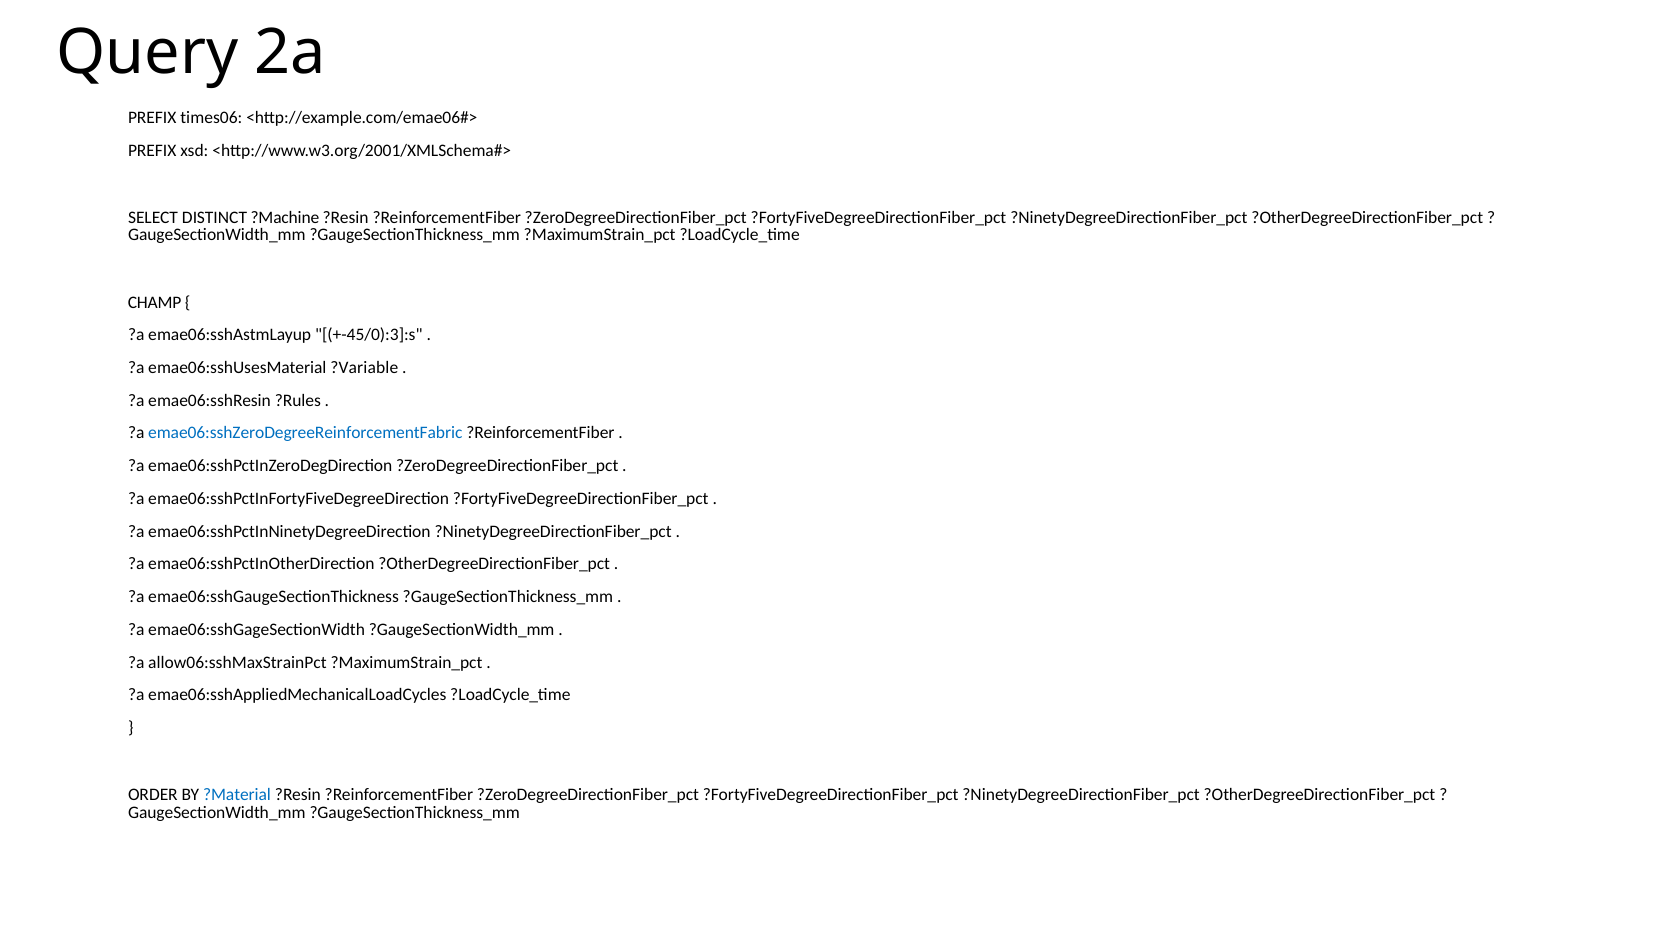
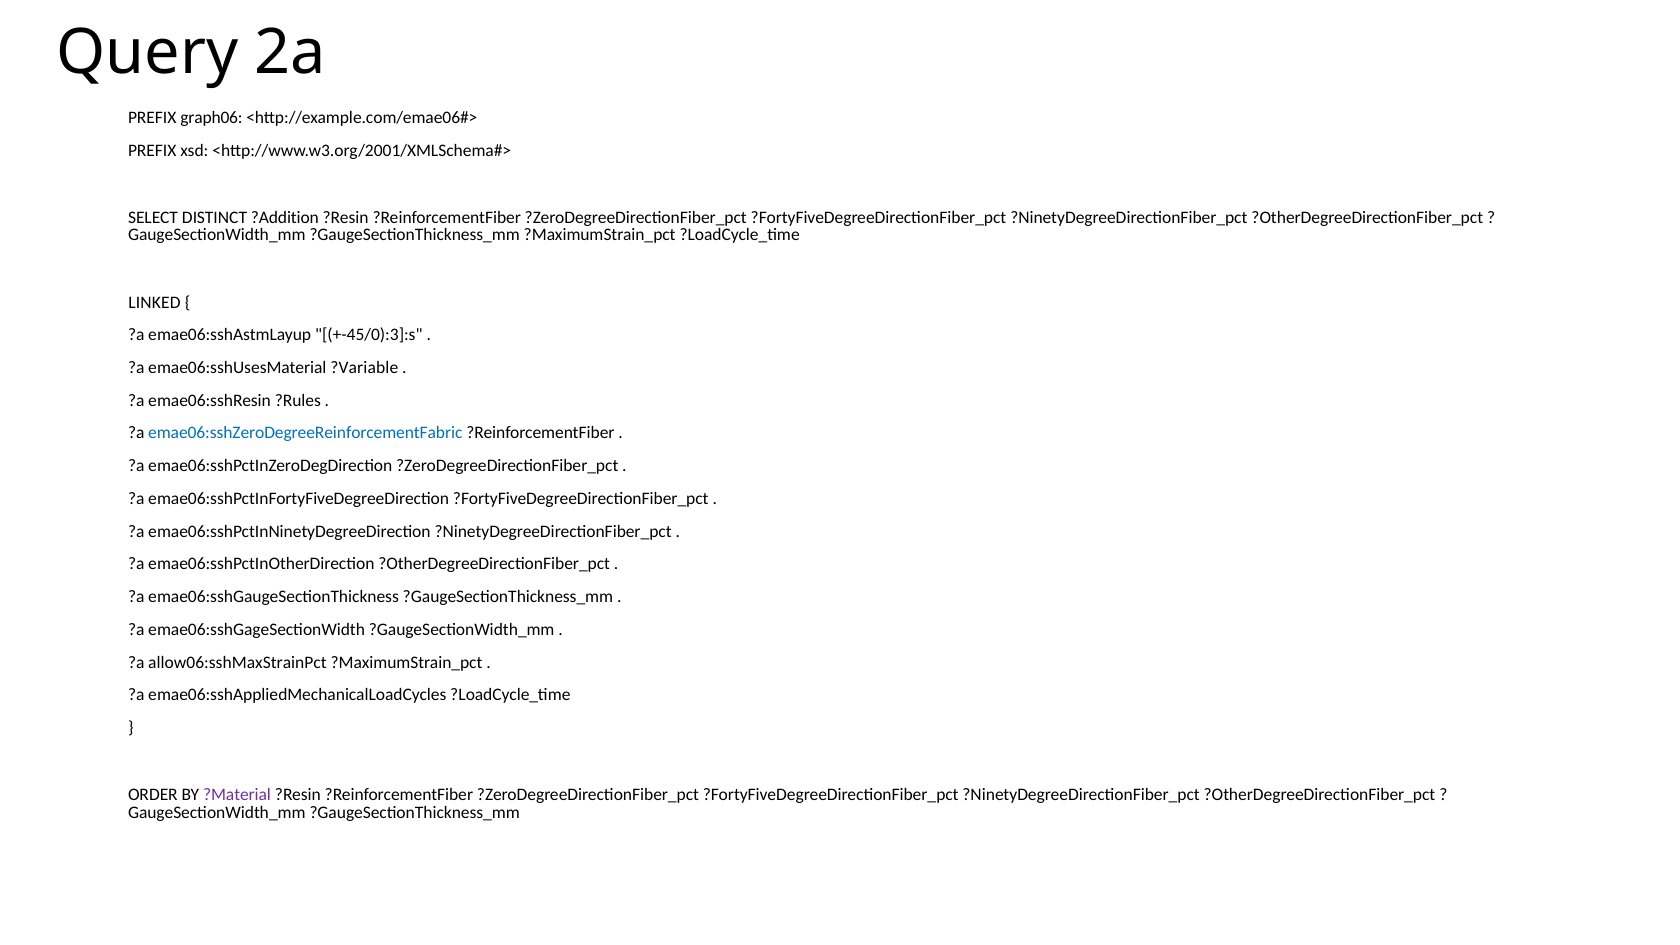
times06: times06 -> graph06 (211, 118)
?Machine: ?Machine -> ?Addition (285, 218)
CHAMP: CHAMP -> LINKED (154, 302)
?Material colour: blue -> purple (237, 795)
